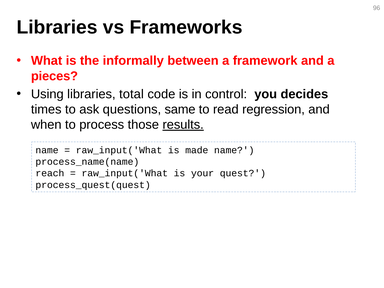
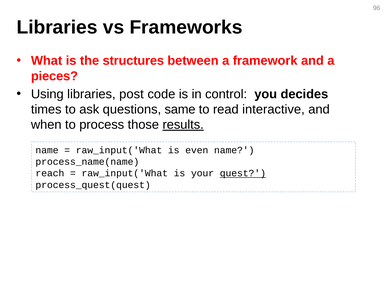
informally: informally -> structures (133, 61)
total: total -> post (131, 94)
regression: regression -> interactive (273, 109)
made: made -> even (197, 150)
quest underline: none -> present (243, 173)
